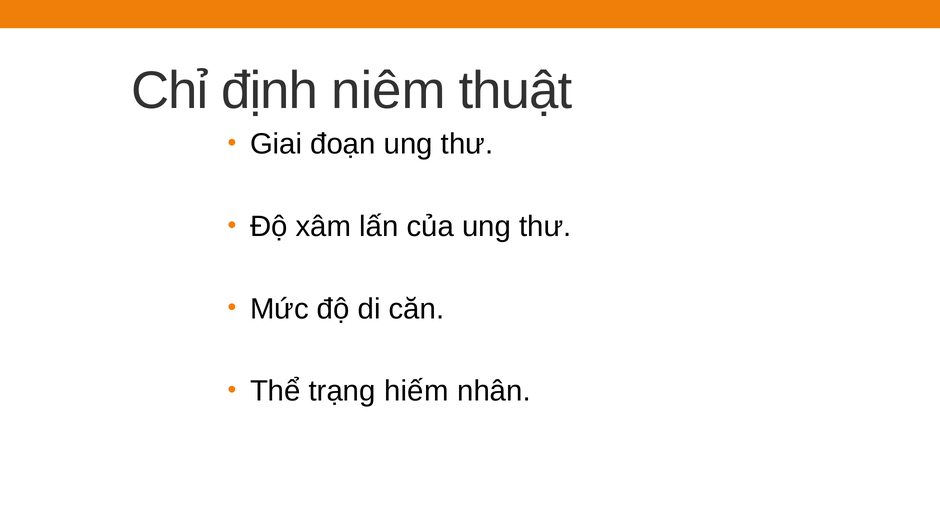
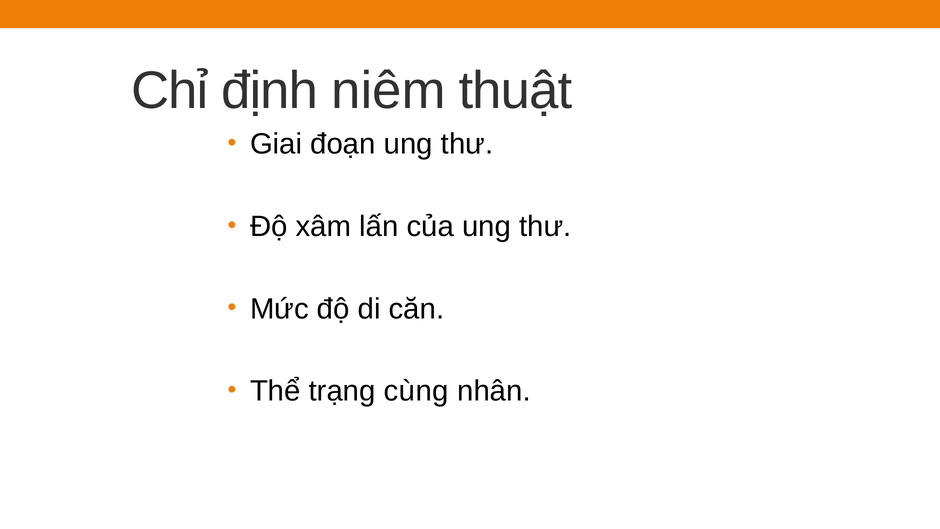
hiếm: hiếm -> cùng (416, 391)
